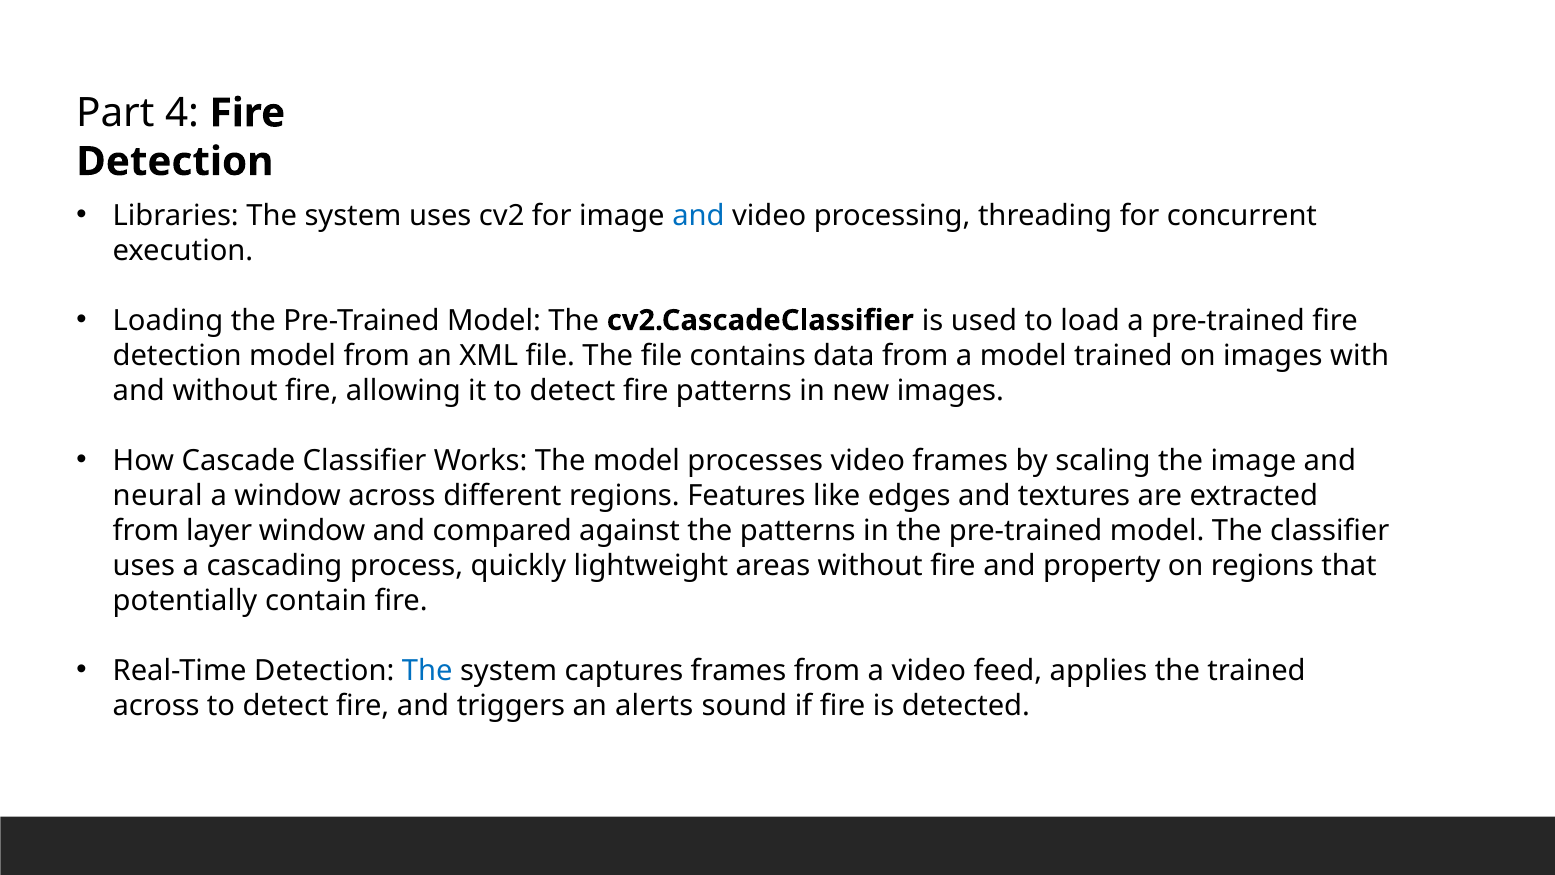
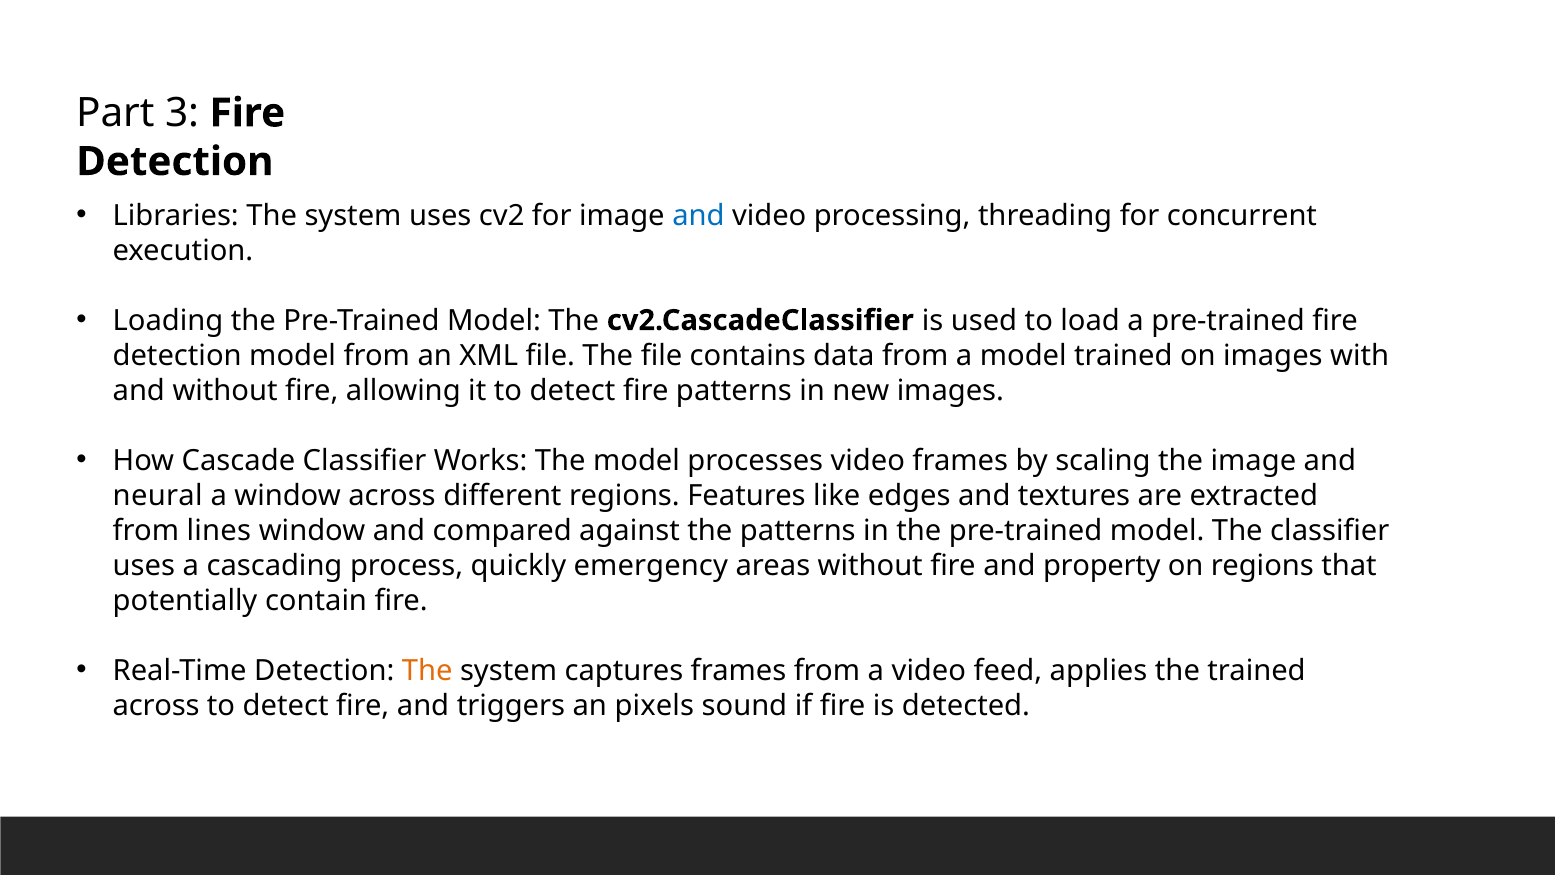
4: 4 -> 3 (182, 113)
layer: layer -> lines (219, 530)
lightweight: lightweight -> emergency (651, 565)
The colour: blue -> orange (427, 670)
alerts: alerts -> pixels (654, 705)
